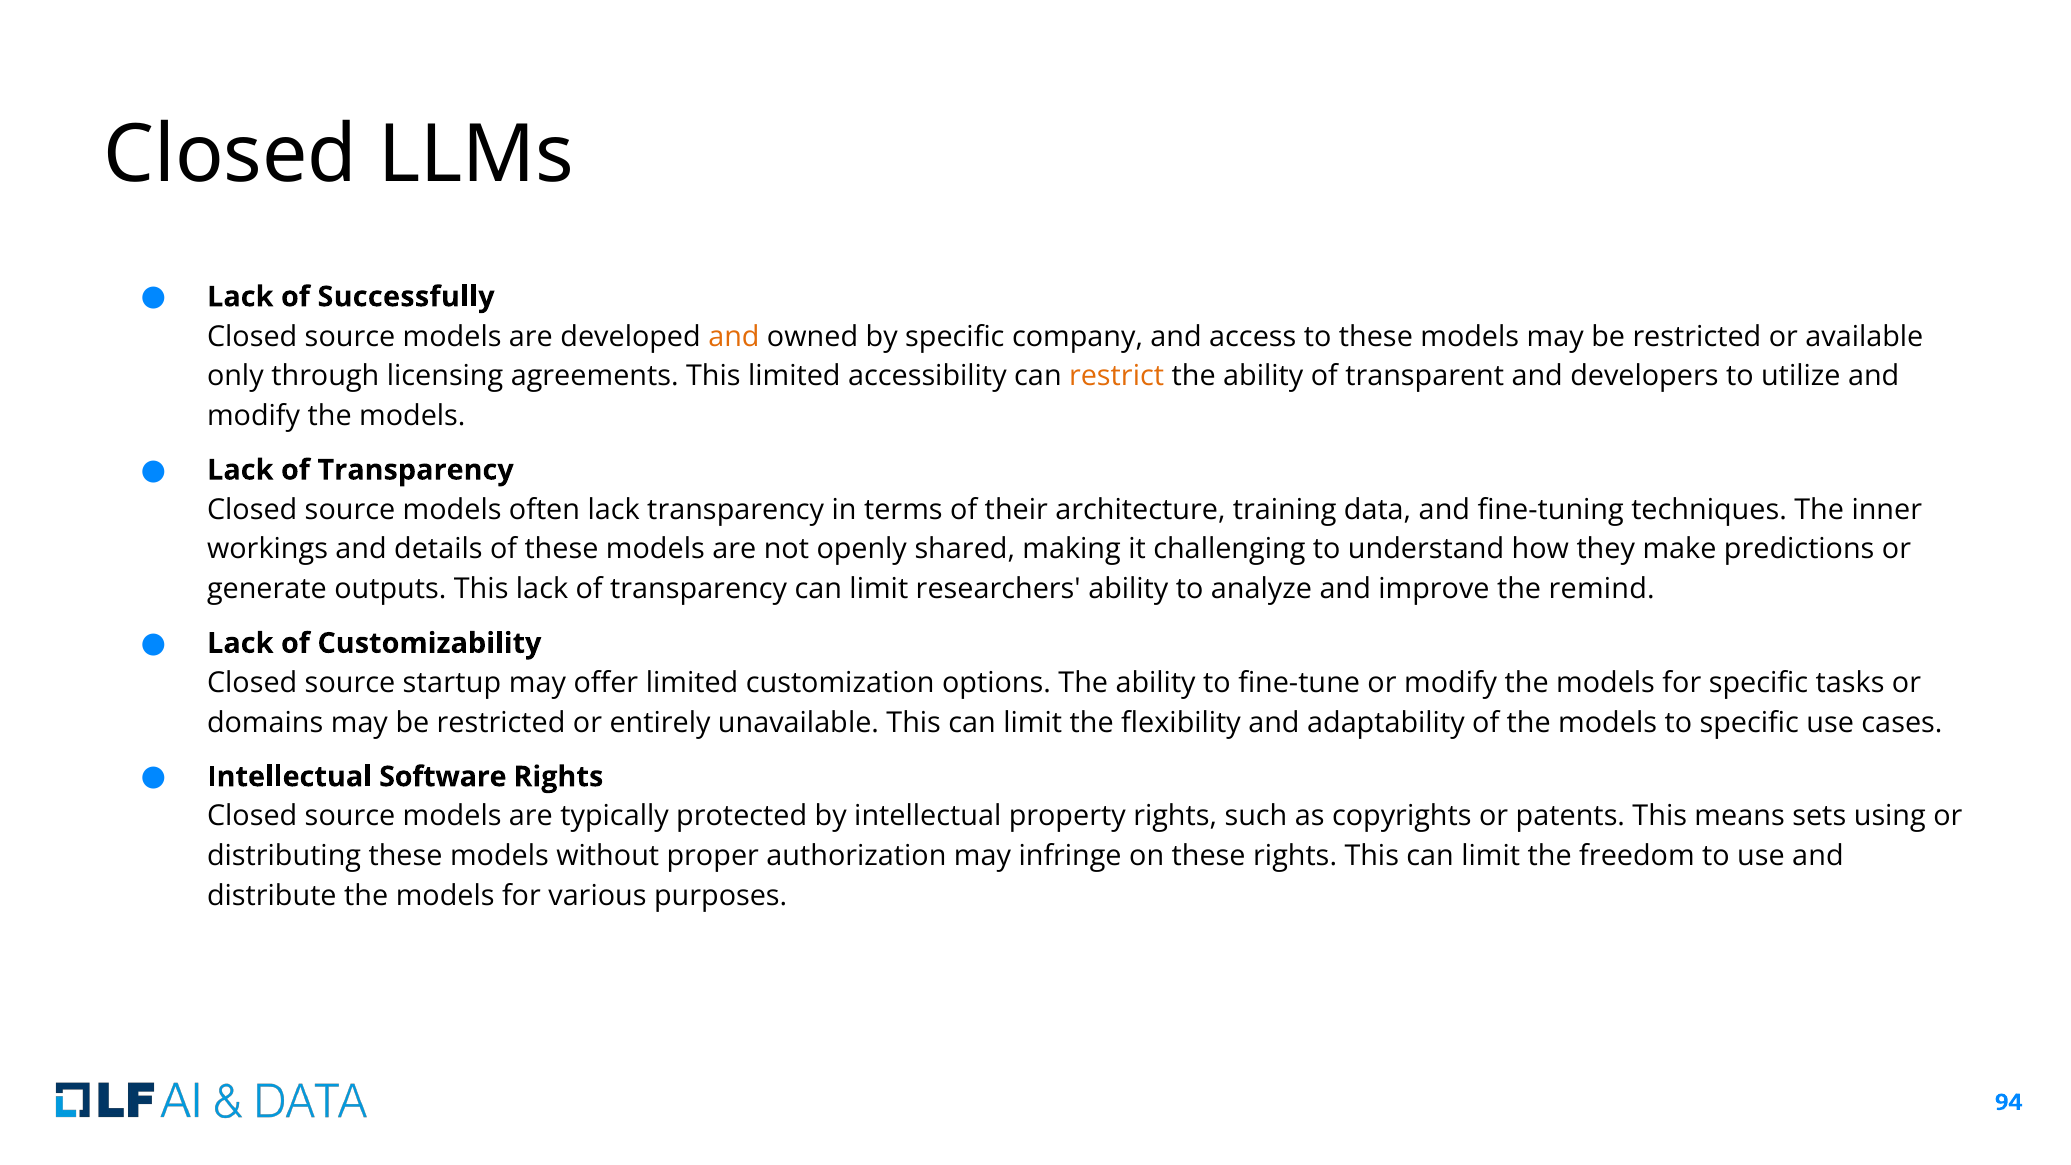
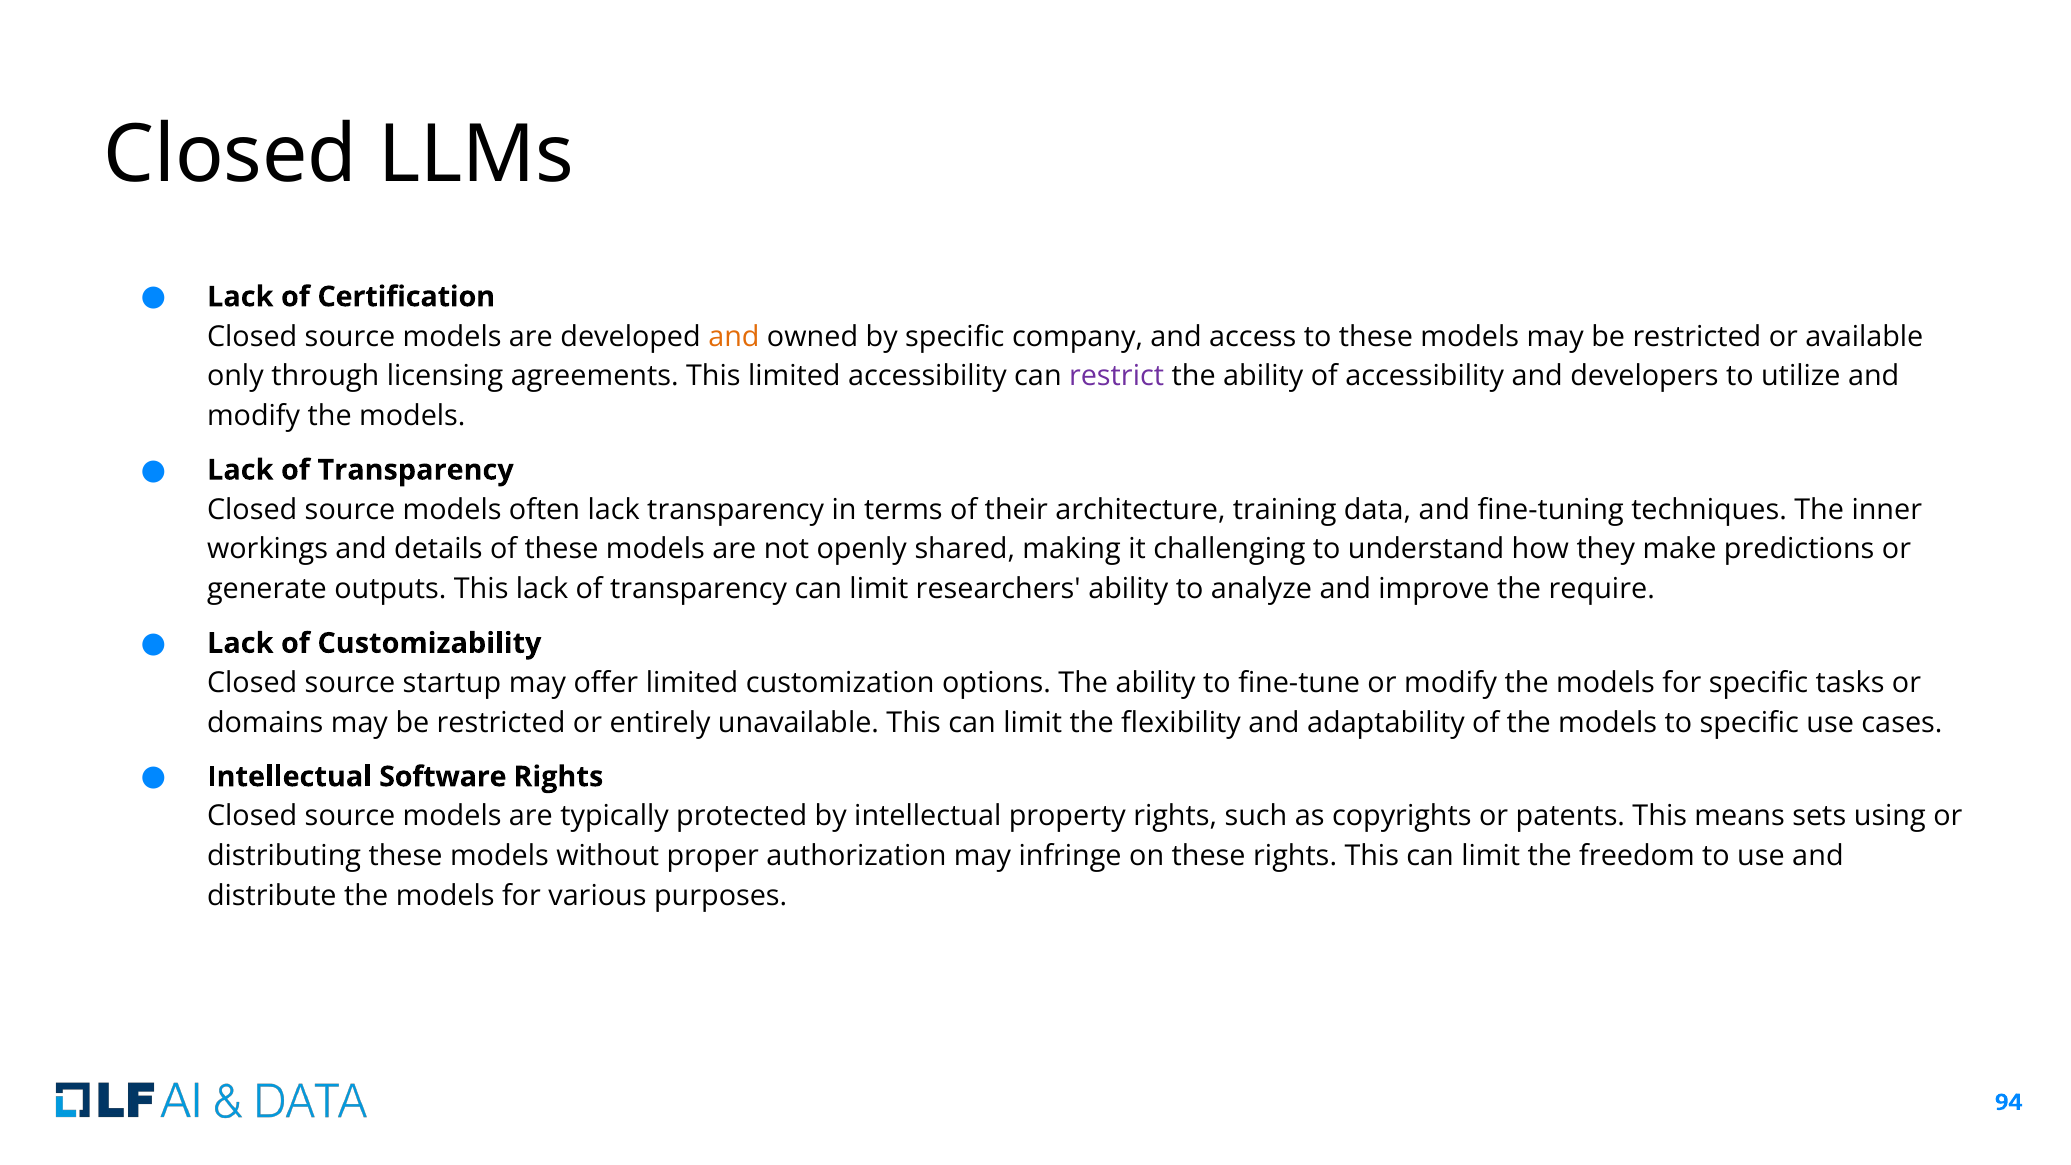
Successfully: Successfully -> Certification (406, 297)
restrict colour: orange -> purple (1117, 376)
of transparent: transparent -> accessibility (1425, 376)
remind: remind -> require (1602, 589)
